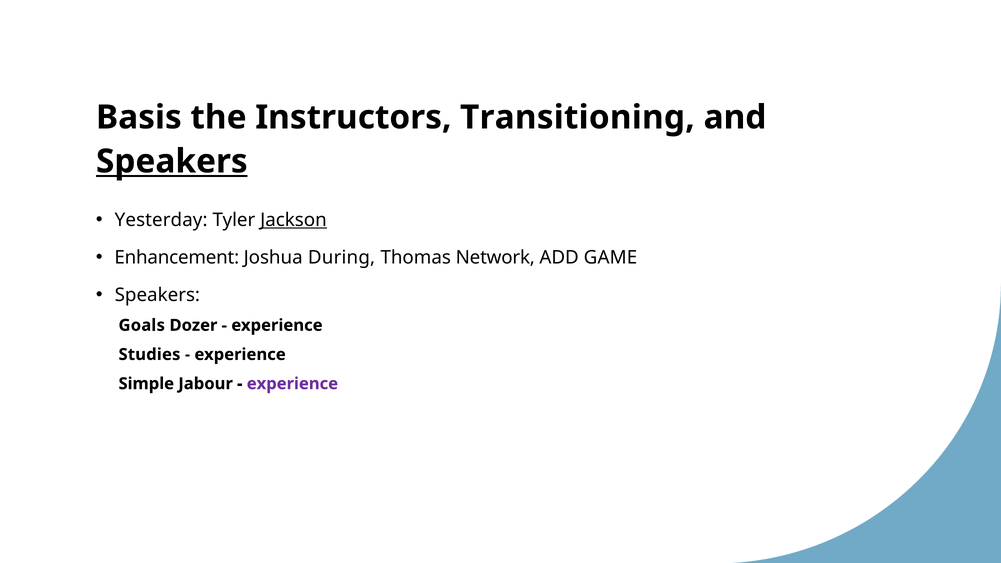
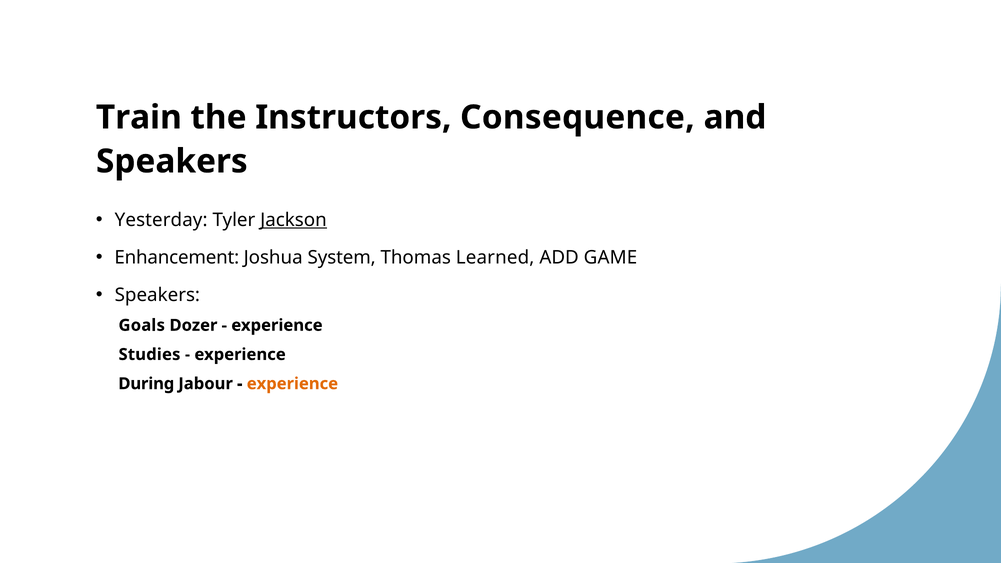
Basis: Basis -> Train (139, 117)
Transitioning: Transitioning -> Consequence (577, 117)
Speakers underline: present -> none (172, 161)
During: During -> System (342, 258)
Network: Network -> Learned (495, 258)
Simple: Simple -> During (146, 384)
experience colour: purple -> orange (292, 384)
